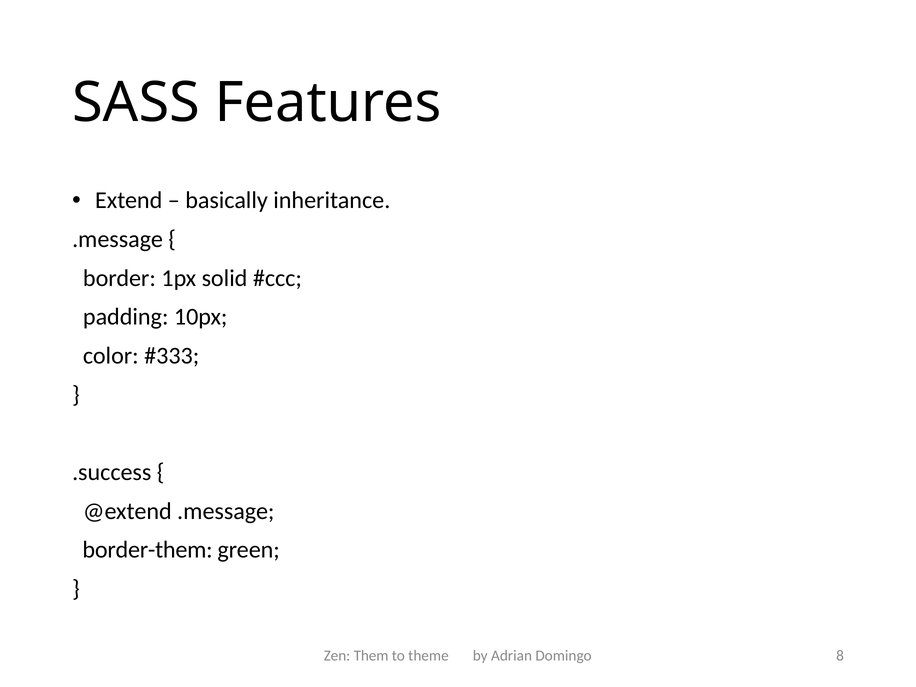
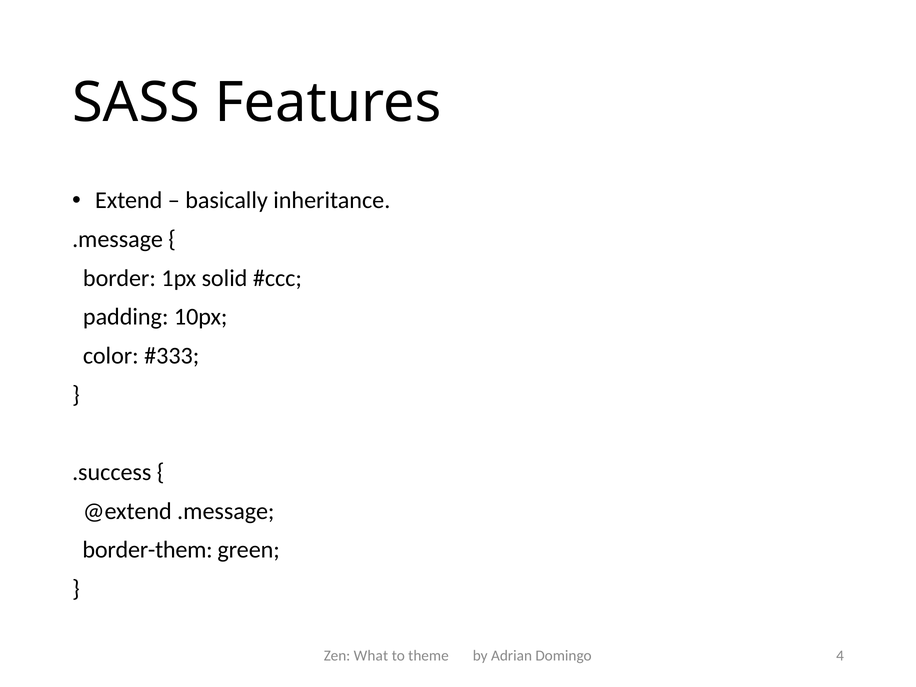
Them: Them -> What (371, 656)
8: 8 -> 4 (840, 656)
